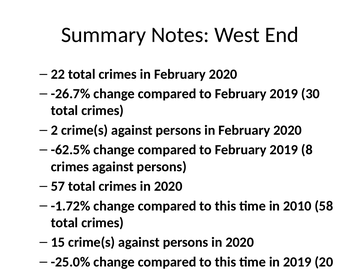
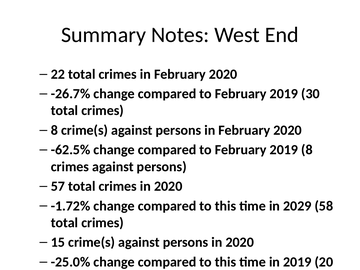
2: 2 -> 8 (54, 130)
2010: 2010 -> 2029 (297, 206)
